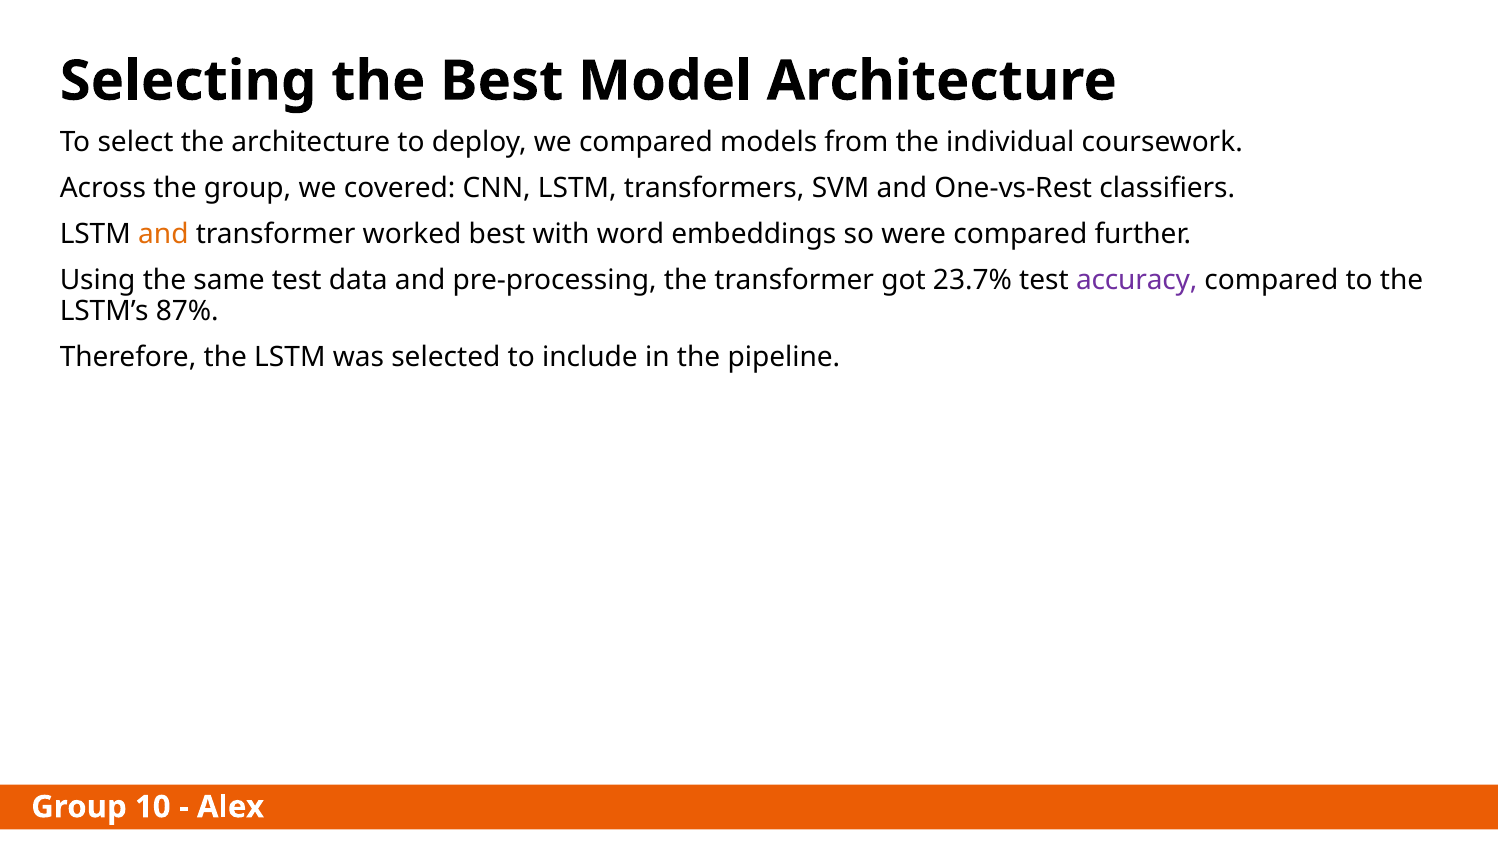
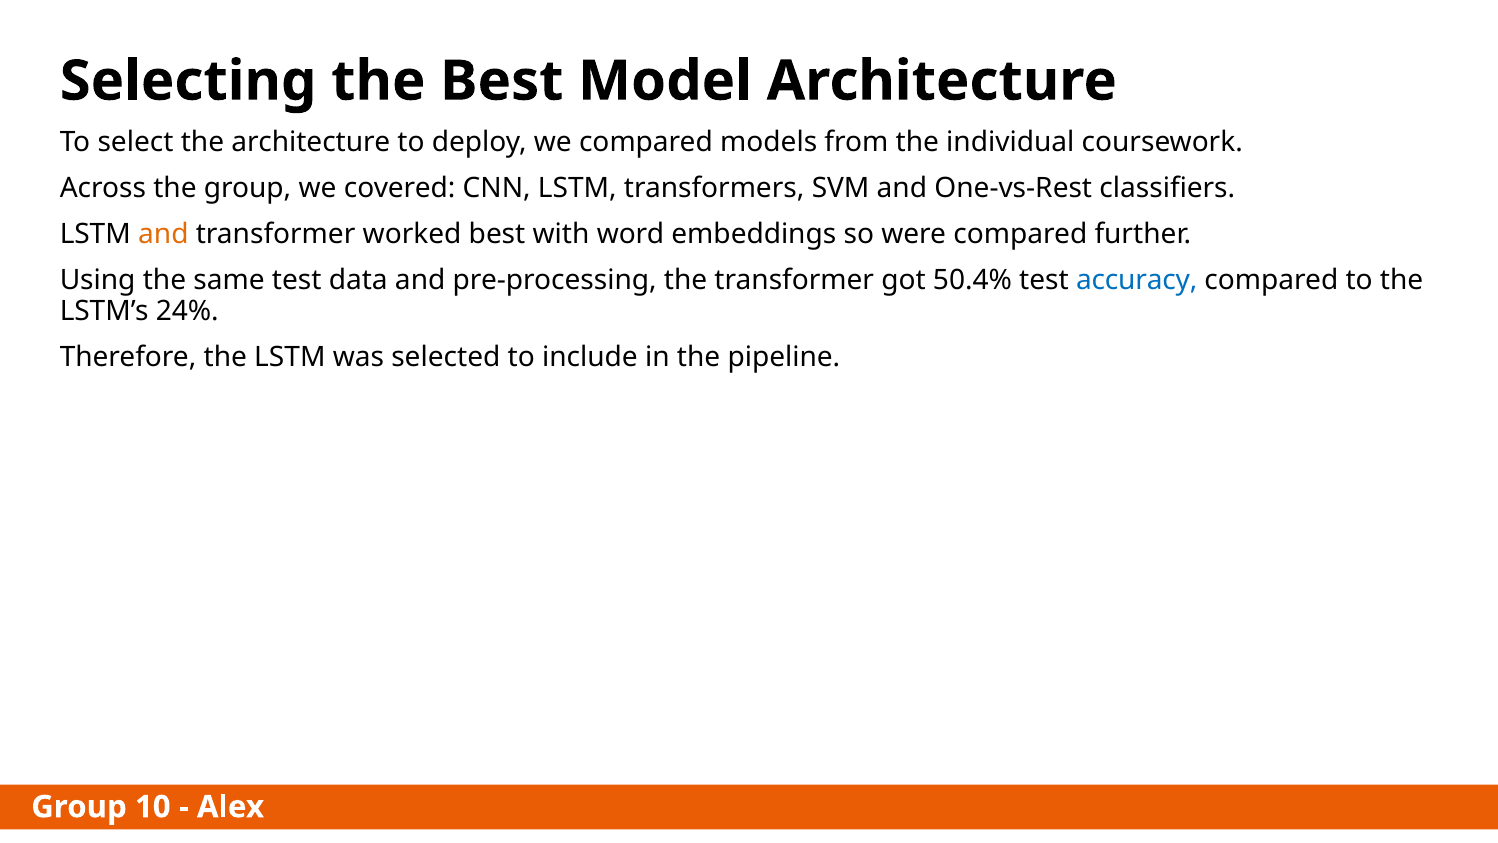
23.7%: 23.7% -> 50.4% (973, 280)
accuracy colour: purple -> blue (1137, 280)
87%: 87% -> 24% (187, 311)
